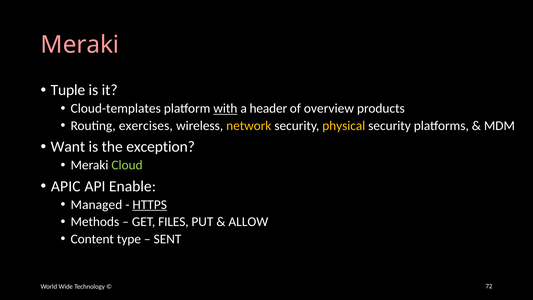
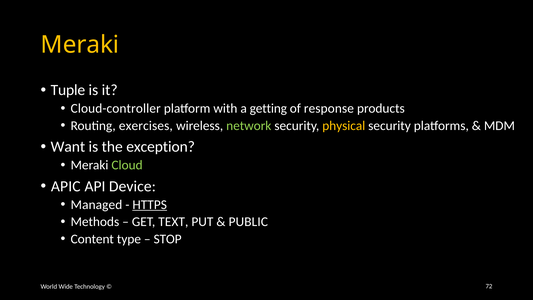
Meraki colour: pink -> yellow (80, 45)
Cloud-templates: Cloud-templates -> Cloud-controller (116, 108)
with underline: present -> none (225, 108)
header: header -> getting (268, 108)
overview: overview -> response (329, 108)
network colour: yellow -> light green (249, 126)
Enable: Enable -> Device (132, 186)
FILES: FILES -> TEXT (173, 222)
ALLOW: ALLOW -> PUBLIC (248, 222)
SENT: SENT -> STOP (168, 239)
